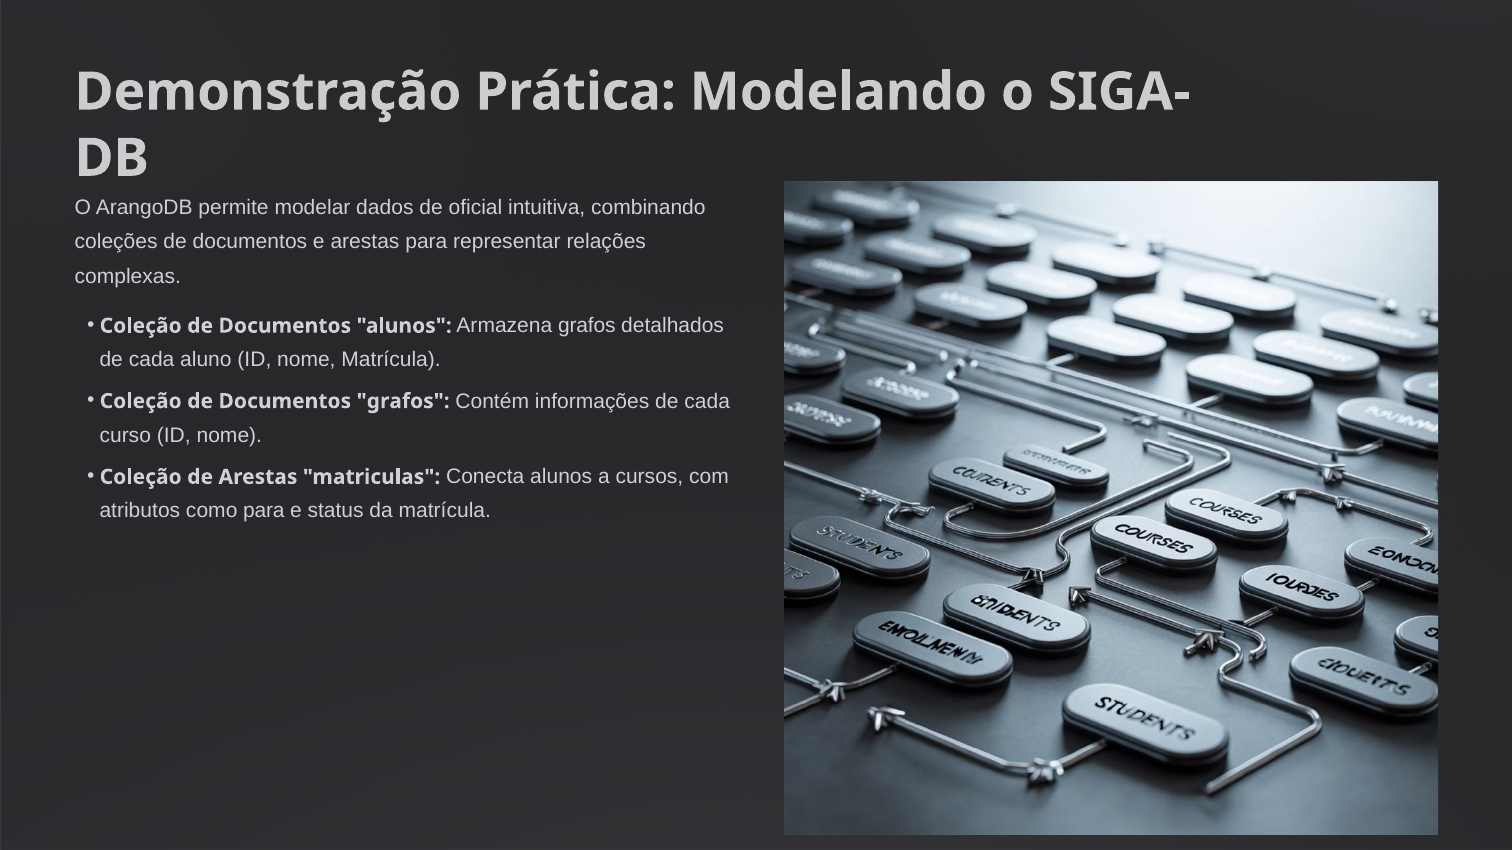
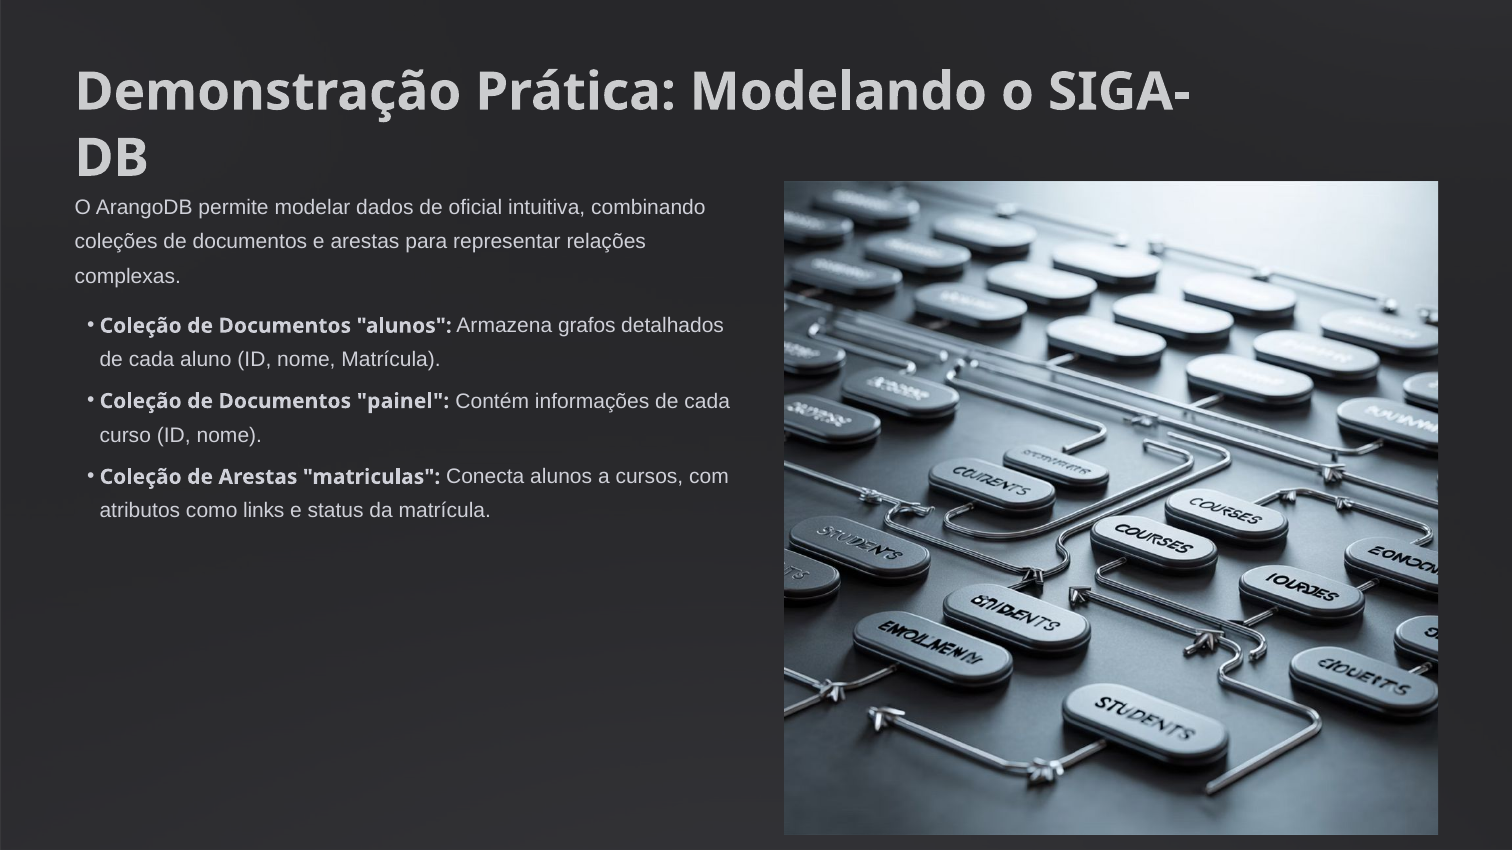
Documentos grafos: grafos -> painel (403, 401)
como para: para -> links (264, 511)
